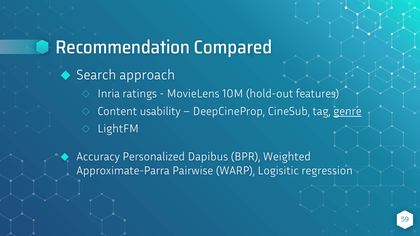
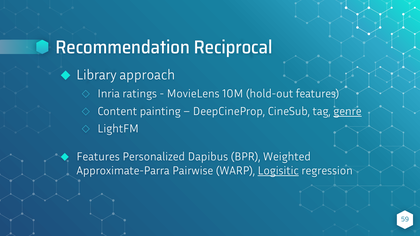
Compared: Compared -> Reciprocal (233, 47)
Search: Search -> Library (96, 75)
usability: usability -> painting (160, 111)
Accuracy: Accuracy -> Features (98, 157)
Logisitic underline: none -> present (278, 171)
